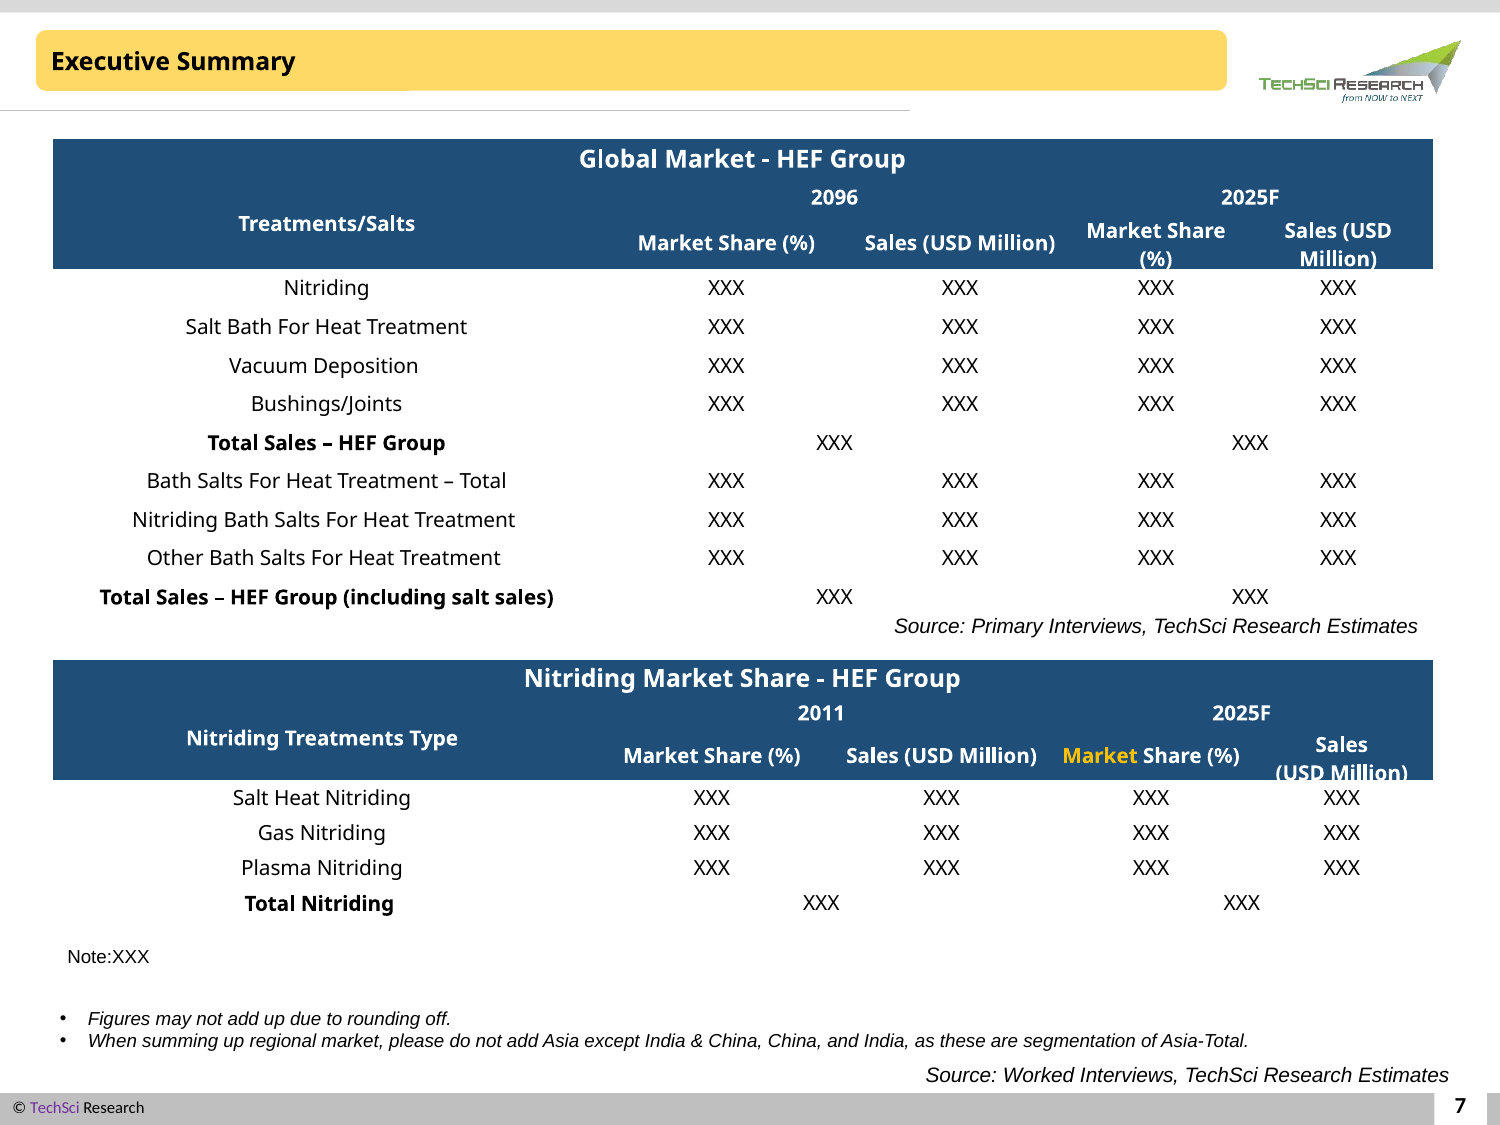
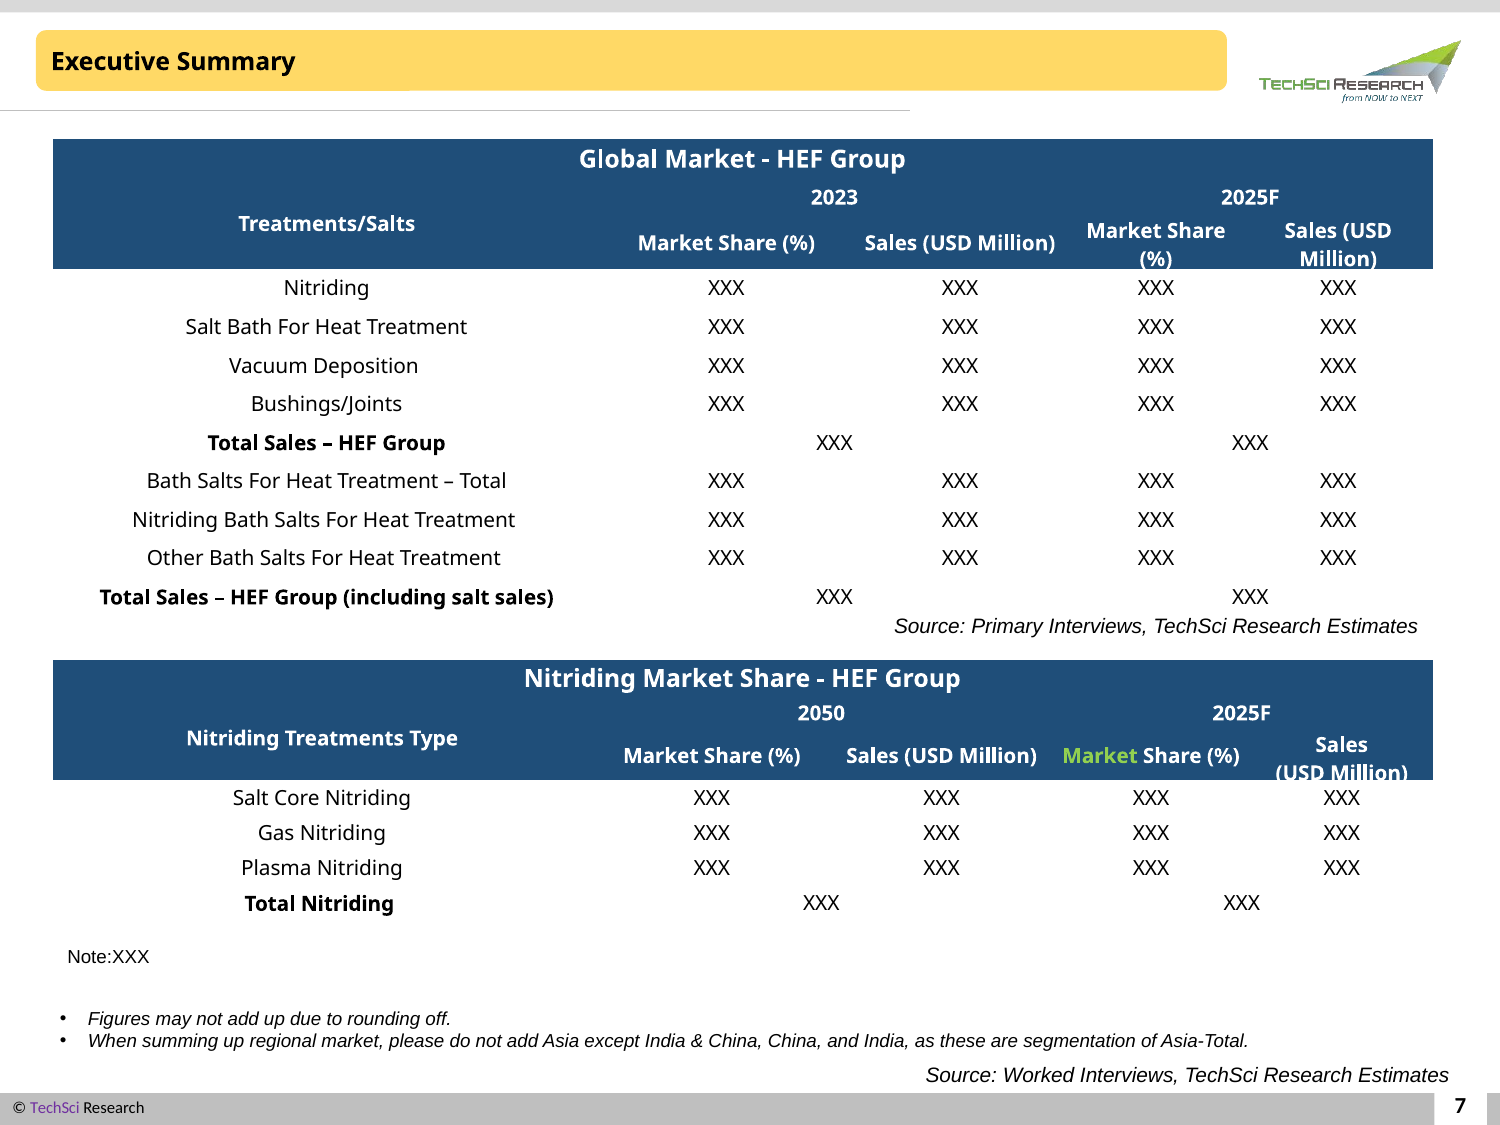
2096: 2096 -> 2023 (835, 198)
2011: 2011 -> 2050 (821, 713)
Market colour: yellow -> light green (1100, 756)
Salt Heat: Heat -> Core (297, 799)
